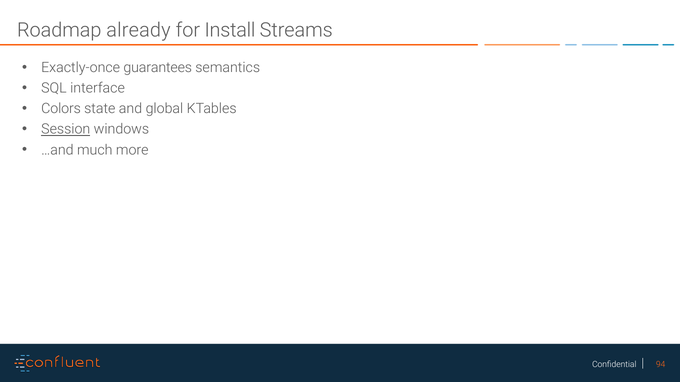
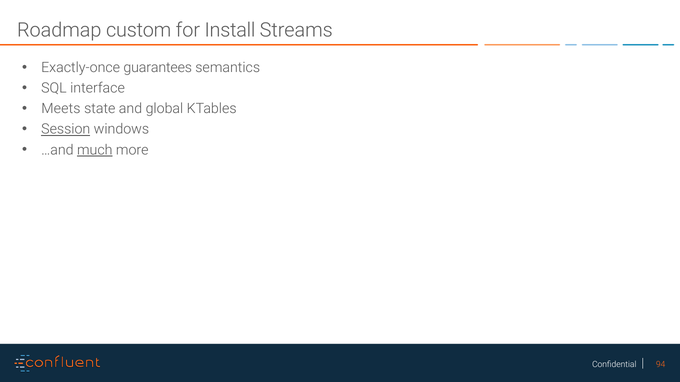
already: already -> custom (139, 30)
Colors: Colors -> Meets (61, 109)
much underline: none -> present (95, 150)
